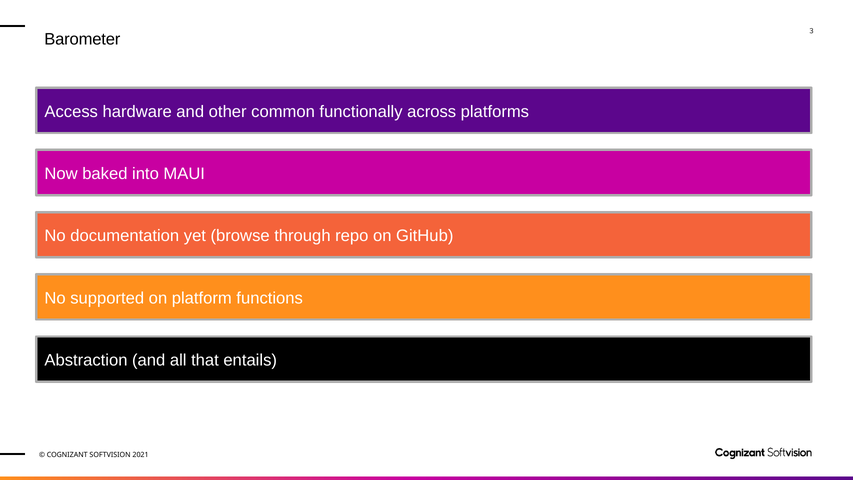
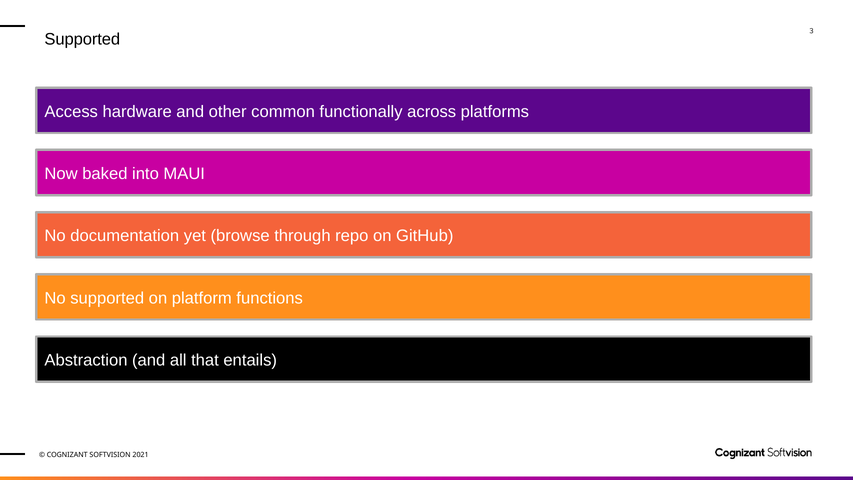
Barometer: Barometer -> Supported (82, 39)
